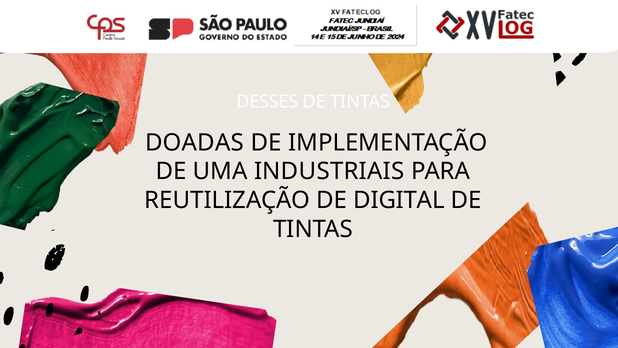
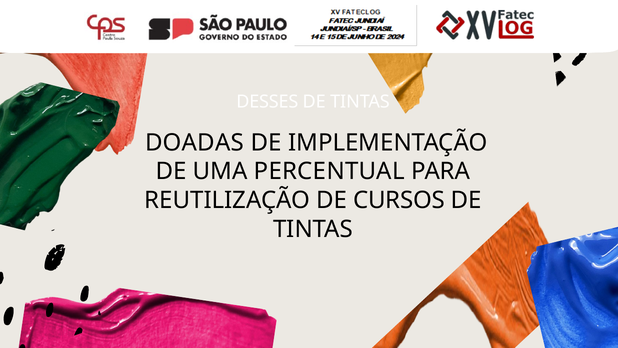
INDUSTRIAIS: INDUSTRIAIS -> PERCENTUAL (329, 171)
DIGITAL: DIGITAL -> CURSOS (399, 200)
